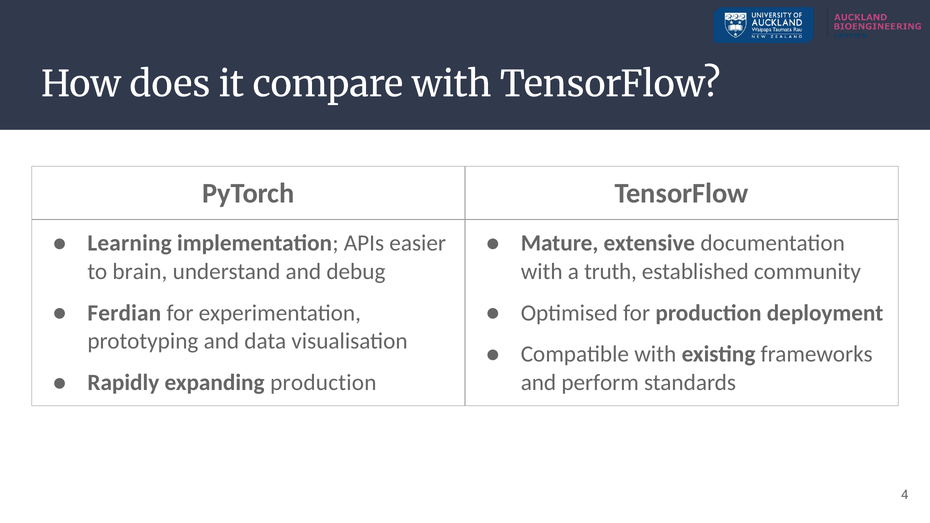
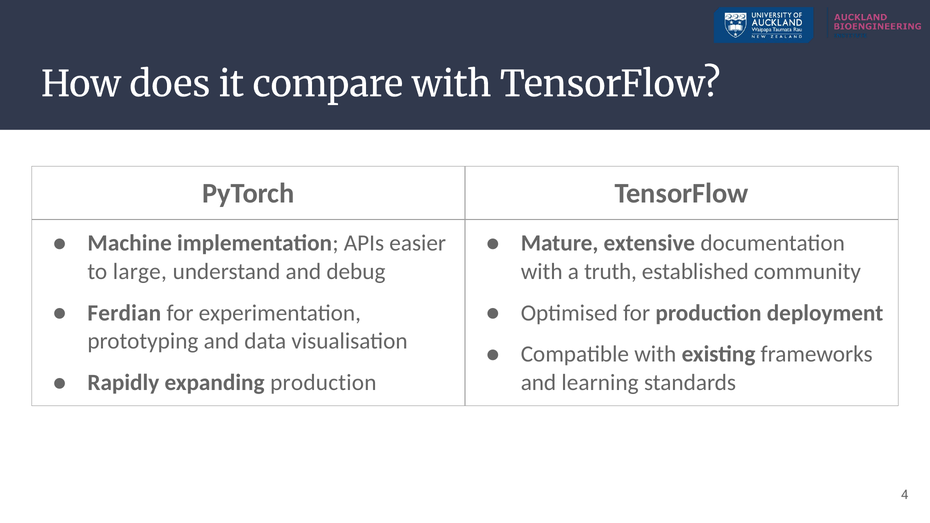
Learning: Learning -> Machine (130, 243)
brain: brain -> large (140, 272)
perform: perform -> learning (600, 383)
